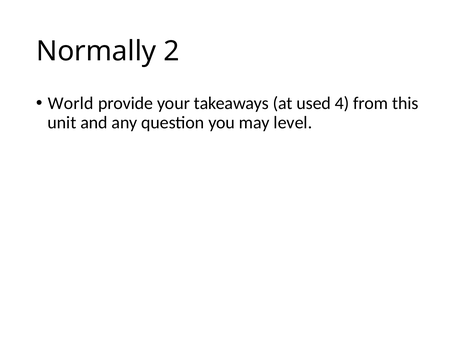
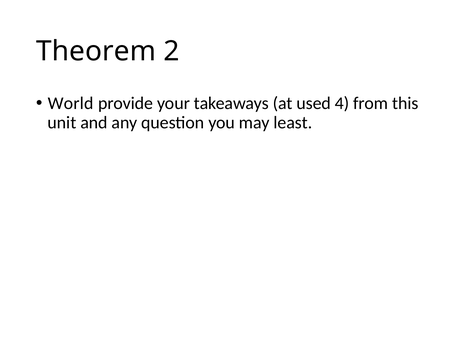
Normally: Normally -> Theorem (96, 51)
level: level -> least (293, 123)
